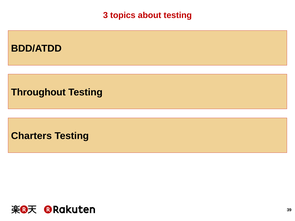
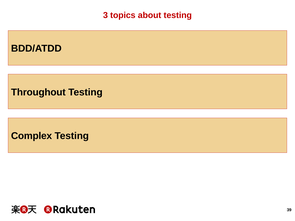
Charters: Charters -> Complex (32, 136)
